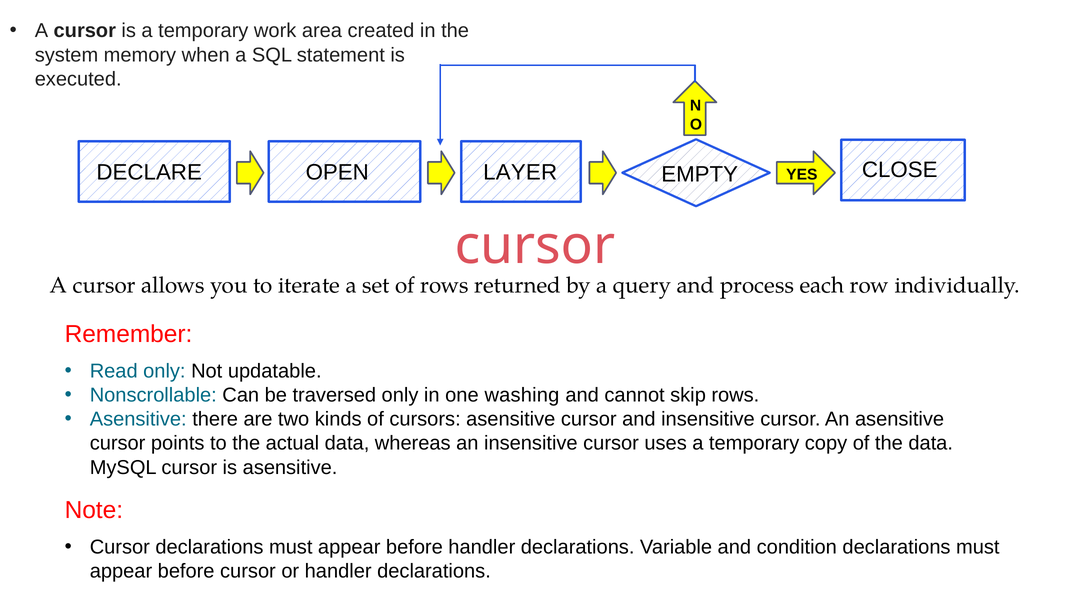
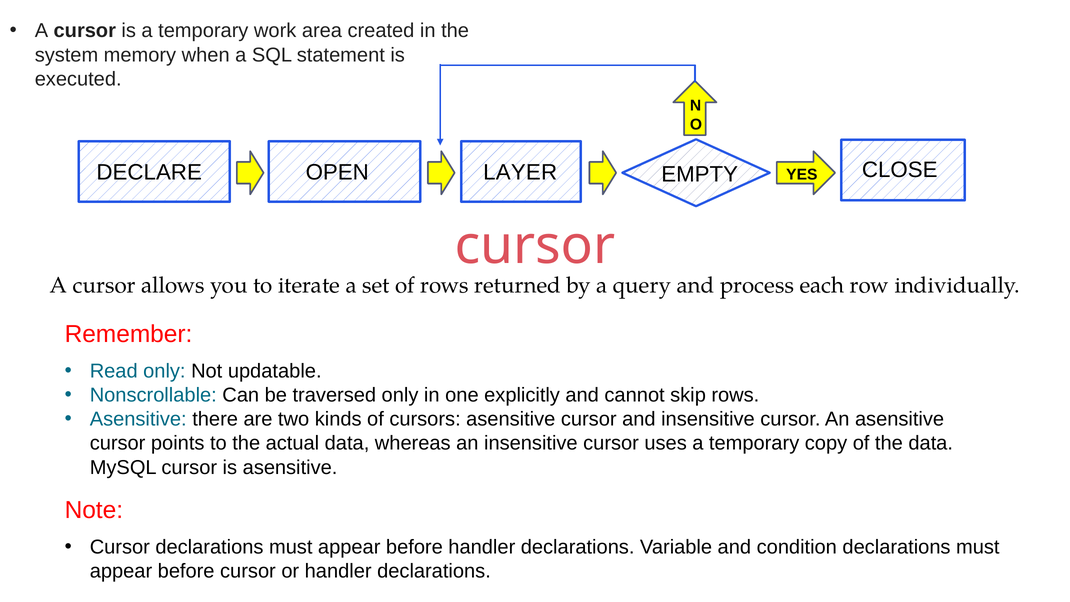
washing: washing -> explicitly (522, 395)
